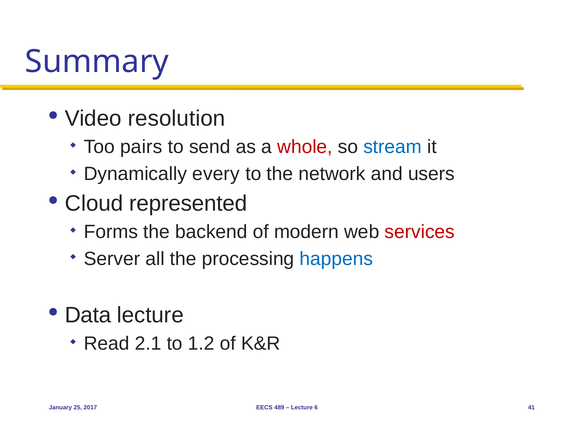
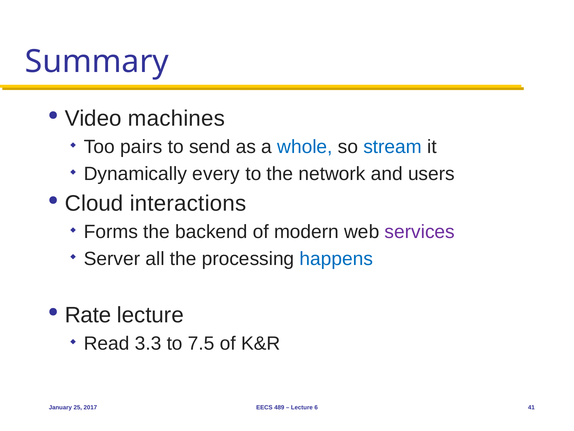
resolution: resolution -> machines (176, 118)
whole colour: red -> blue (305, 147)
represented: represented -> interactions (188, 203)
services colour: red -> purple (420, 232)
Data: Data -> Rate (88, 315)
2.1: 2.1 -> 3.3 (148, 343)
1.2: 1.2 -> 7.5 (201, 343)
